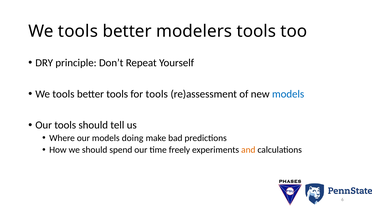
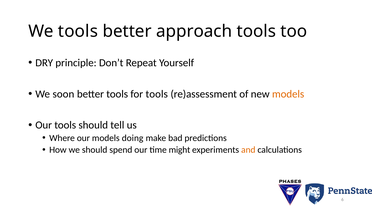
modelers: modelers -> approach (194, 31)
tools: tools -> soon (63, 94)
models colour: blue -> orange (288, 94)
freely: freely -> might (179, 150)
